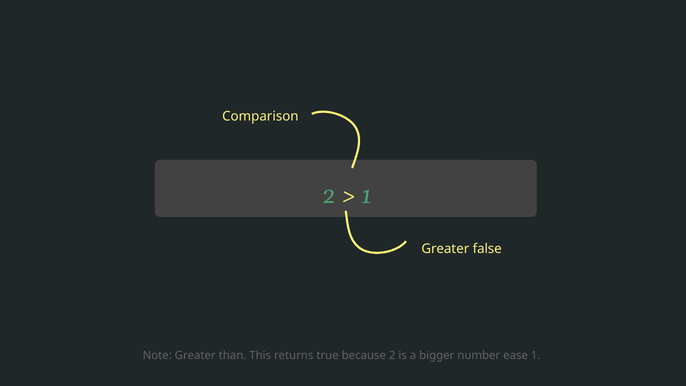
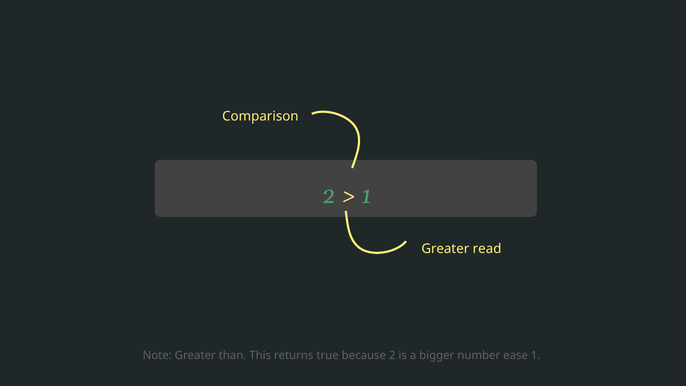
false: false -> read (487, 249)
